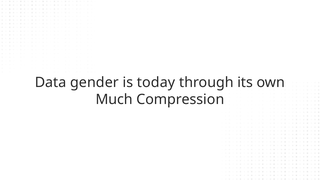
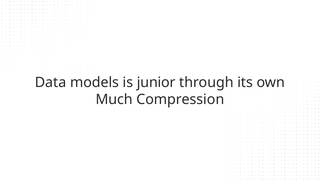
gender: gender -> models (94, 82)
today: today -> junior (156, 82)
